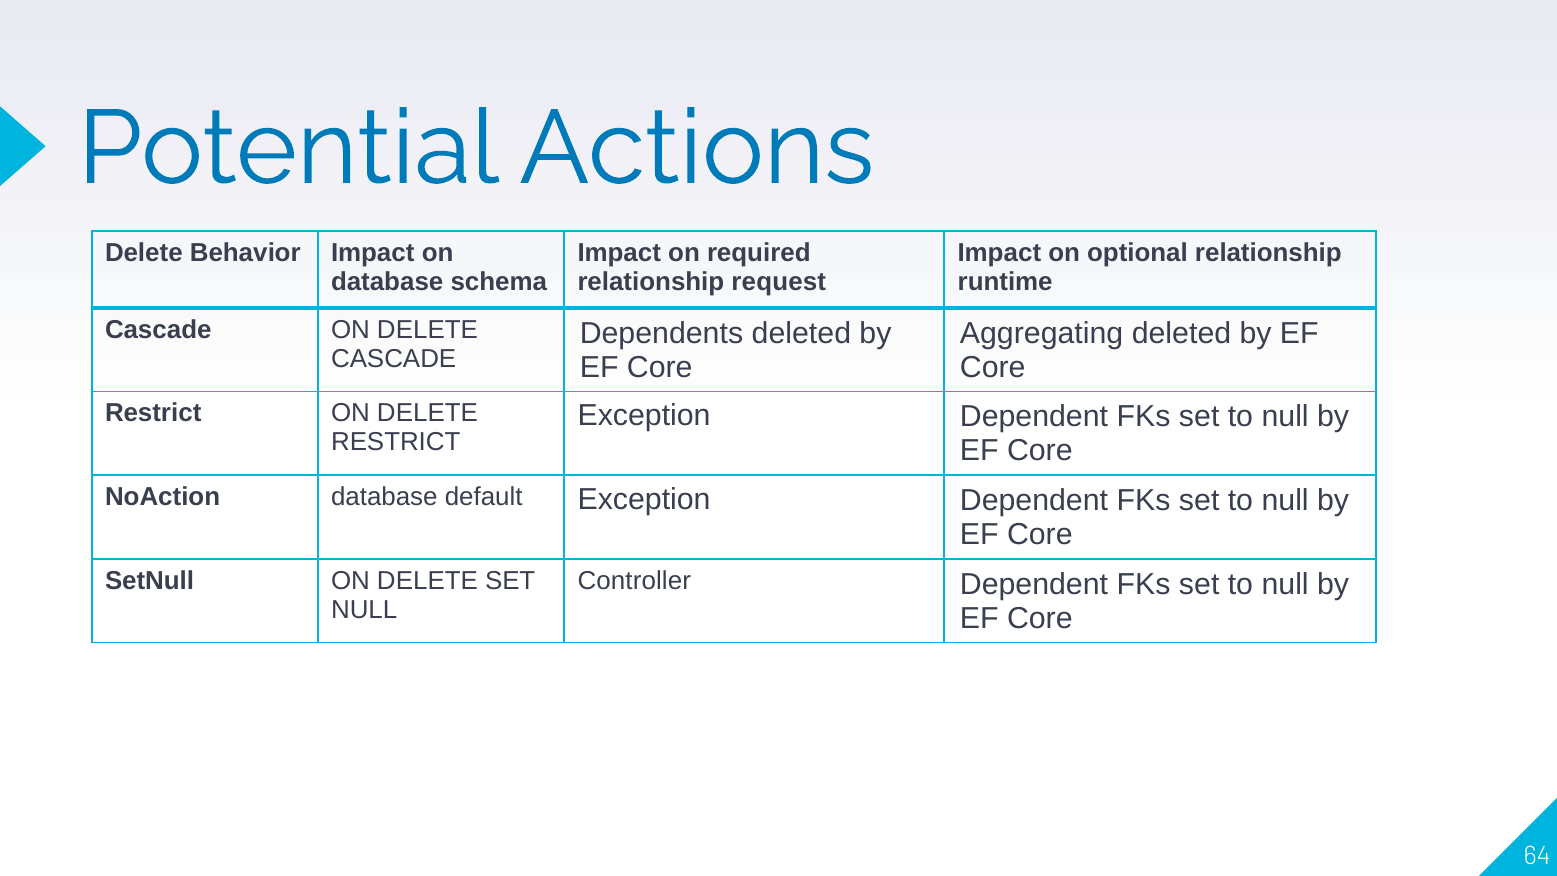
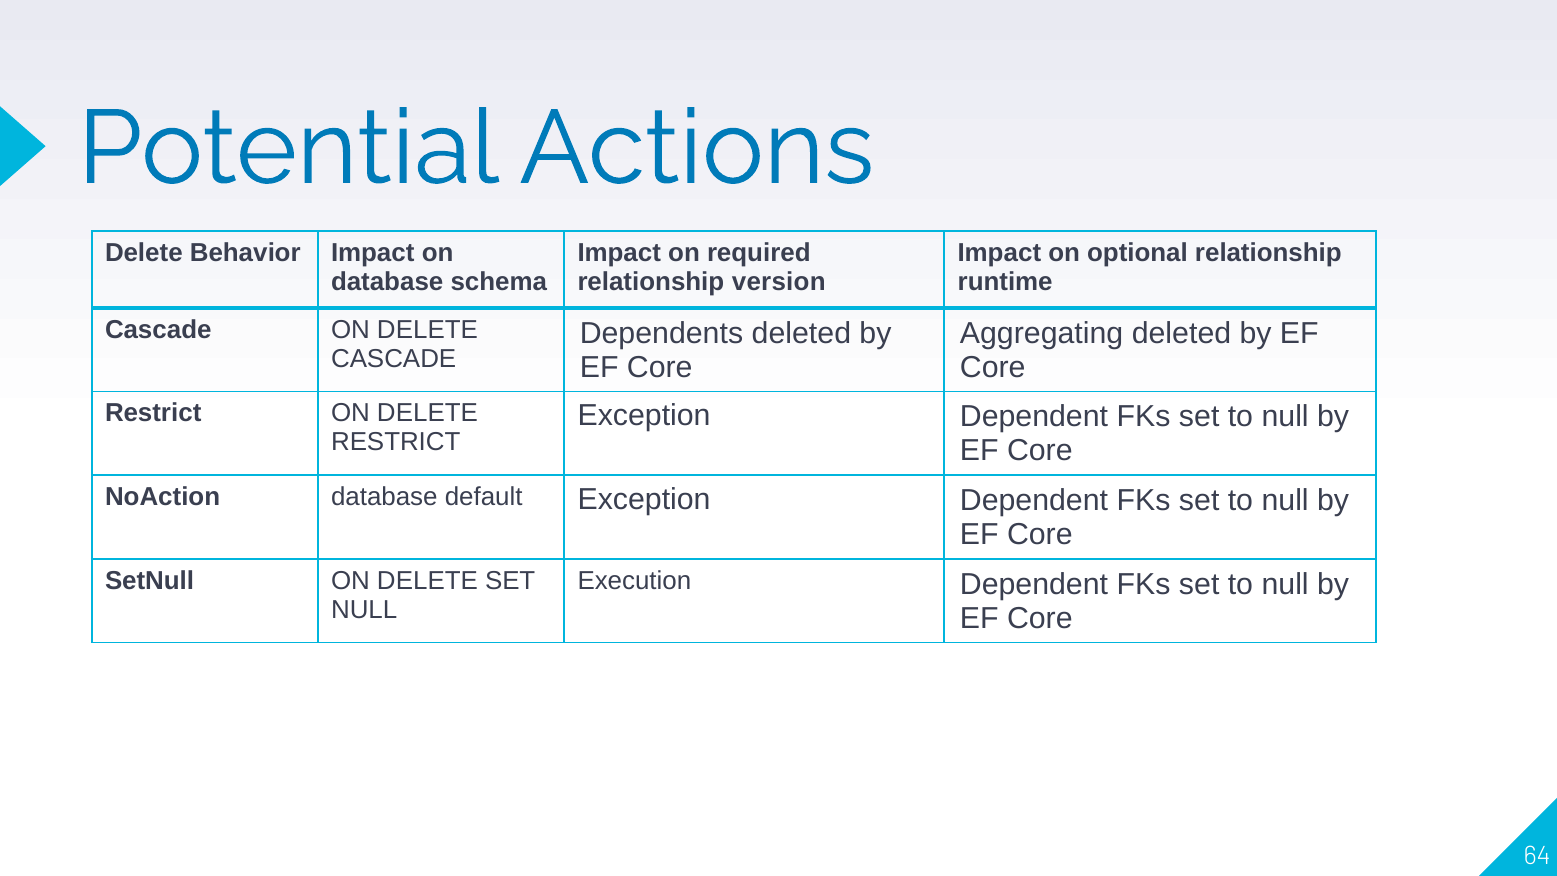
request: request -> version (779, 282)
Controller: Controller -> Execution (634, 580)
